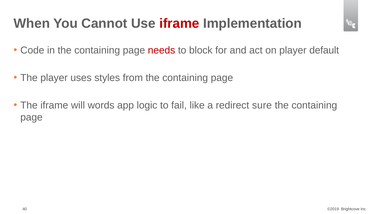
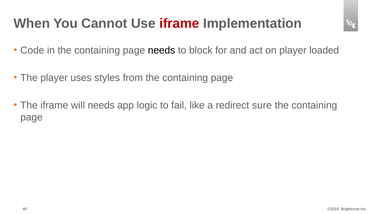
needs colour: red -> black (162, 50)
default: default -> loaded (324, 50)
will words: words -> needs (101, 105)
